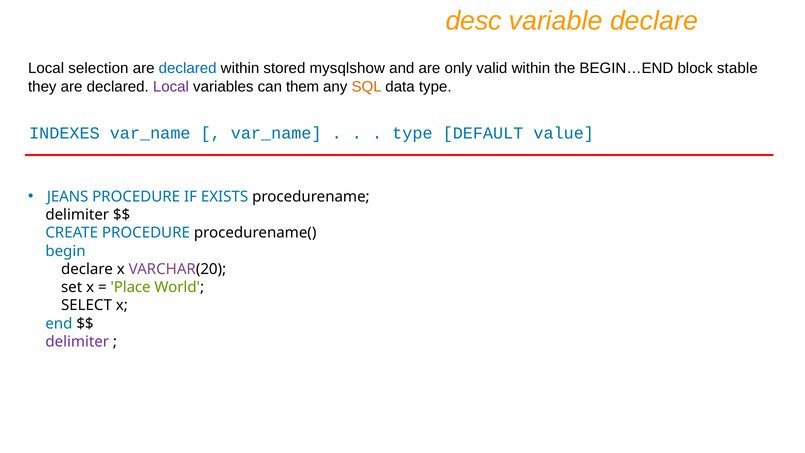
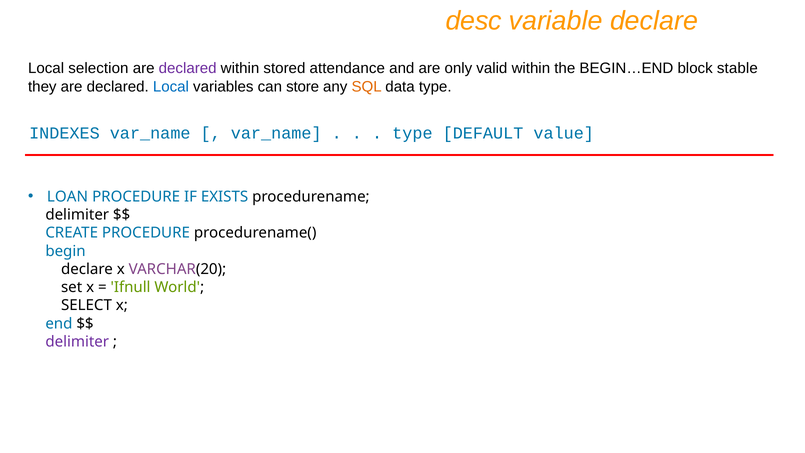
declared colour: blue -> purple (188, 68)
mysqlshow: mysqlshow -> attendance (347, 68)
Local colour: purple -> blue (171, 87)
them: them -> store (303, 87)
JEANS: JEANS -> LOAN (68, 197)
Place: Place -> Ifnull (131, 287)
